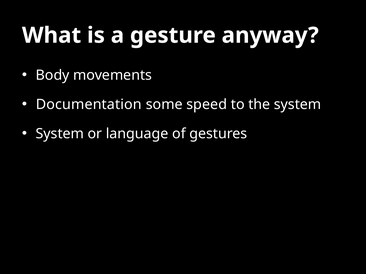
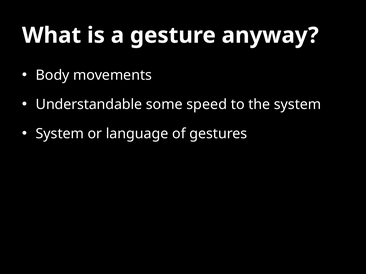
Documentation: Documentation -> Understandable (89, 105)
